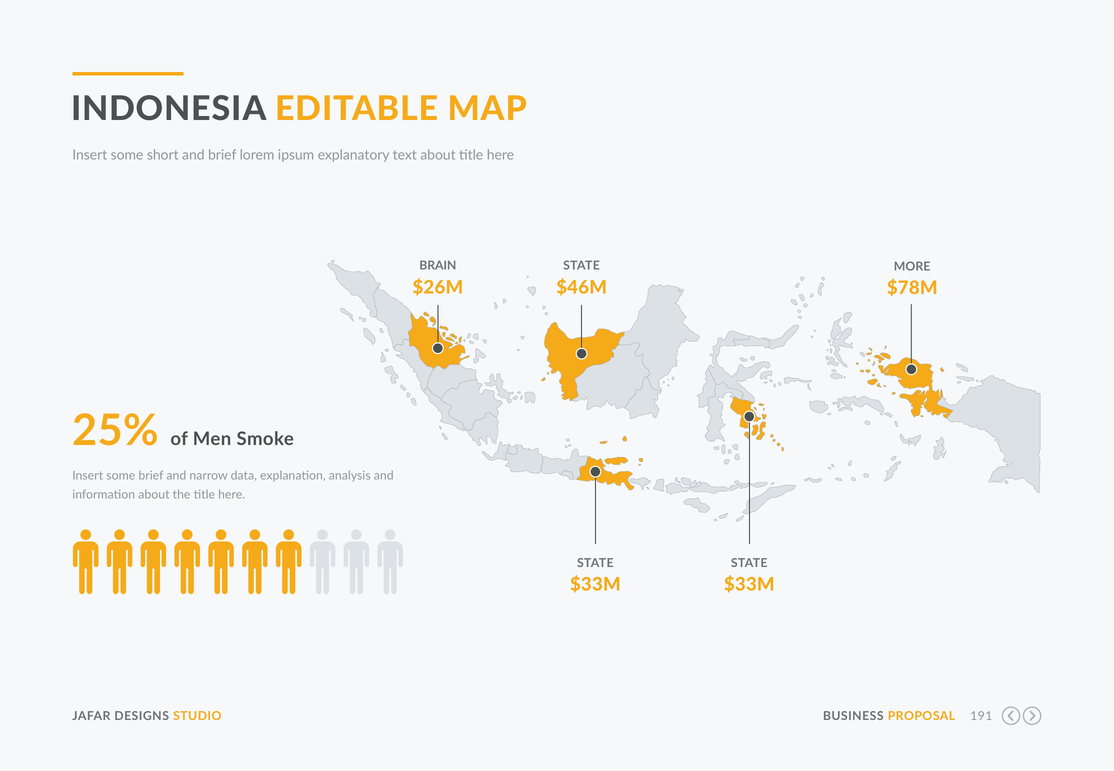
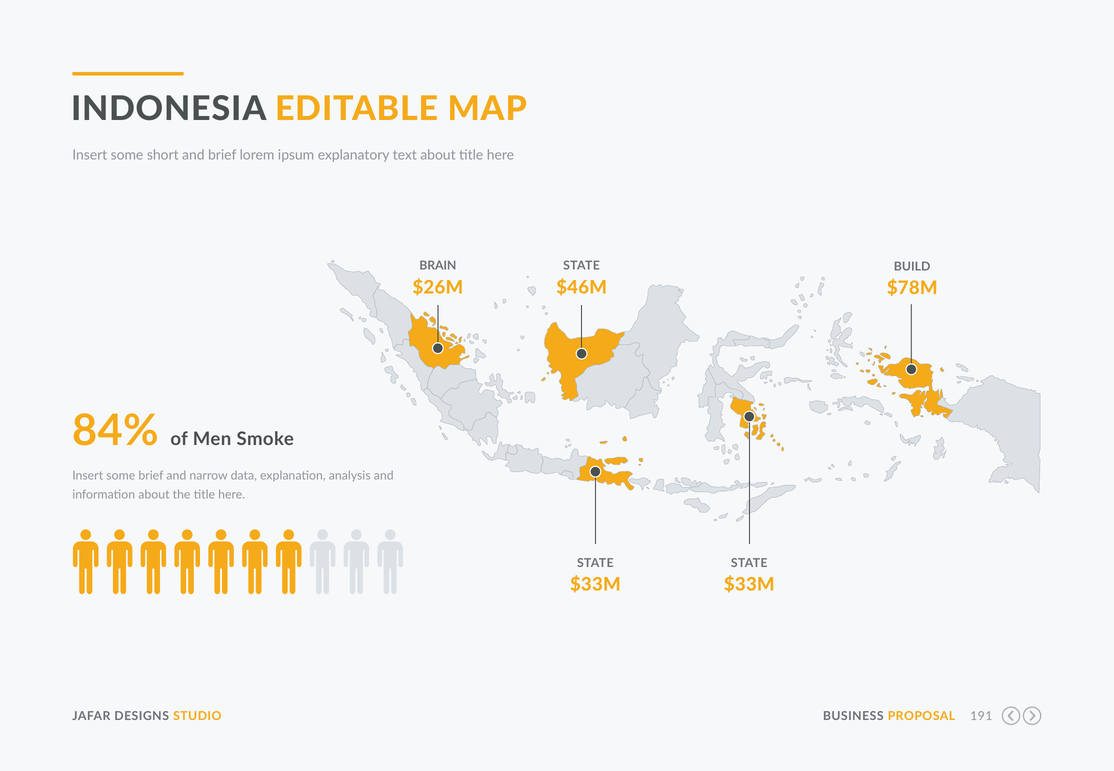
MORE: MORE -> BUILD (912, 267)
25%: 25% -> 84% (116, 431)
